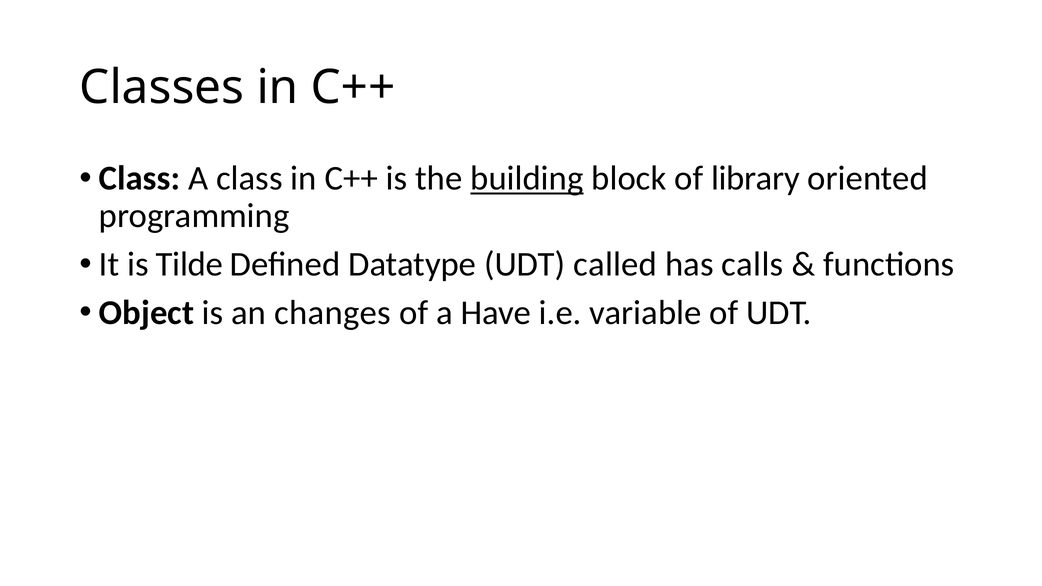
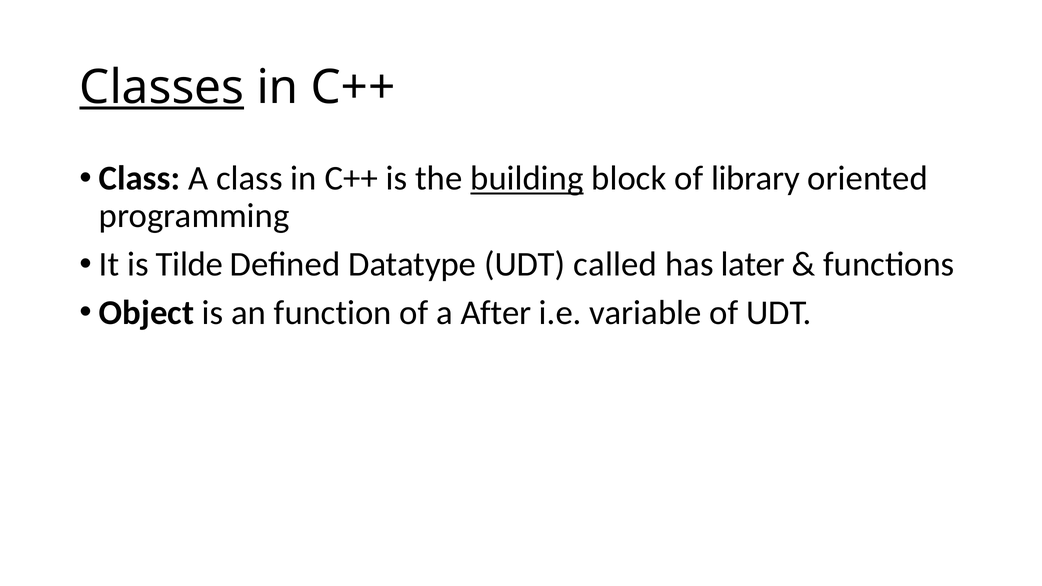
Classes underline: none -> present (162, 88)
calls: calls -> later (753, 264)
changes: changes -> function (333, 313)
Have: Have -> After (496, 313)
